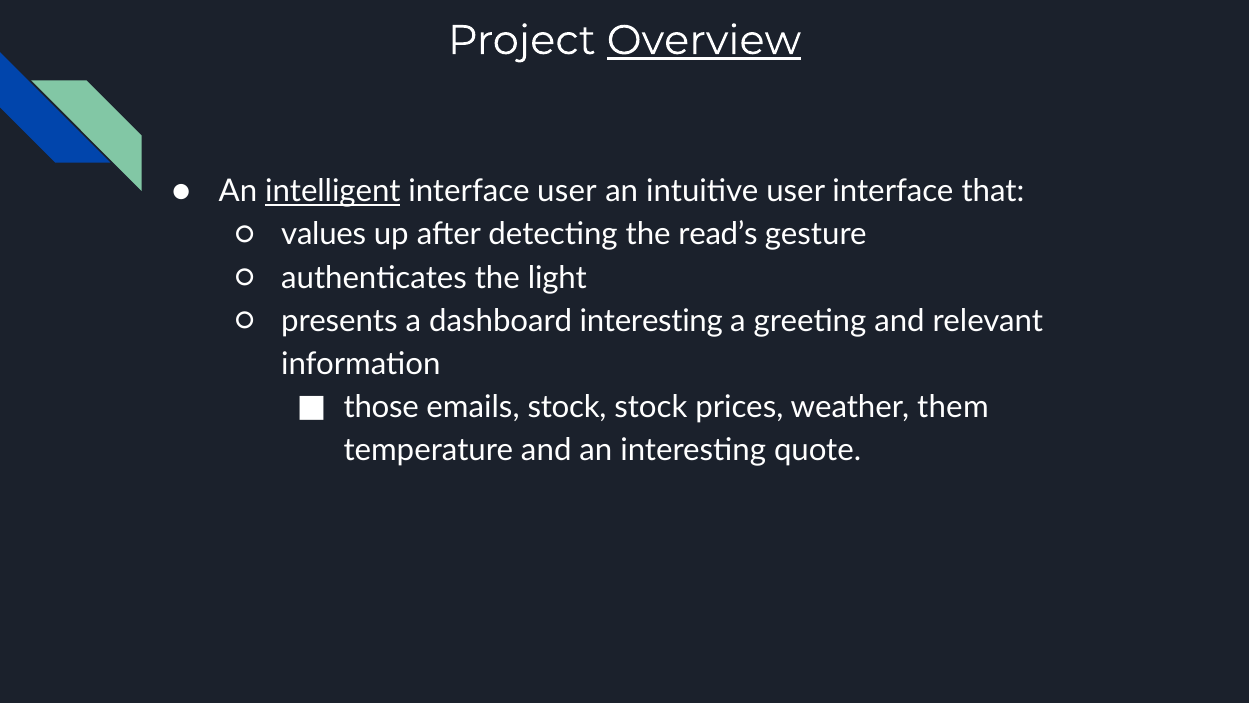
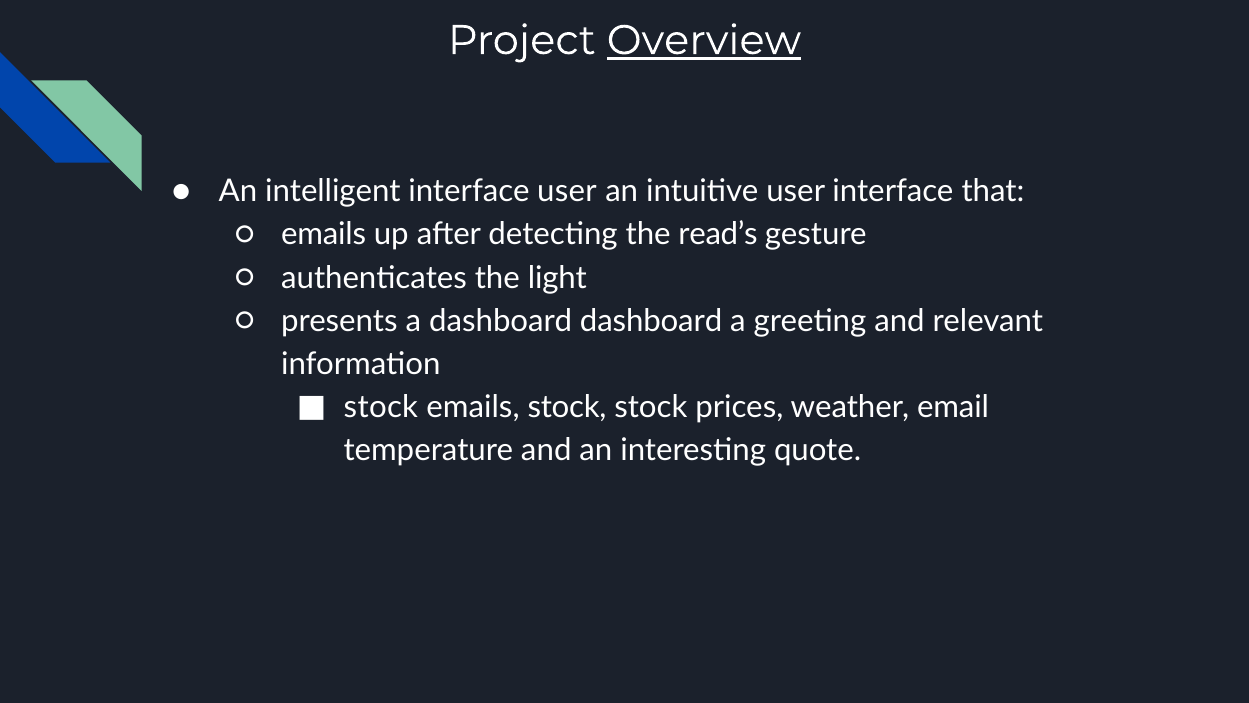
intelligent underline: present -> none (333, 191)
values: values -> emails (324, 235)
dashboard interesting: interesting -> dashboard (651, 321)
those: those -> stock (381, 407)
them: them -> email (953, 407)
